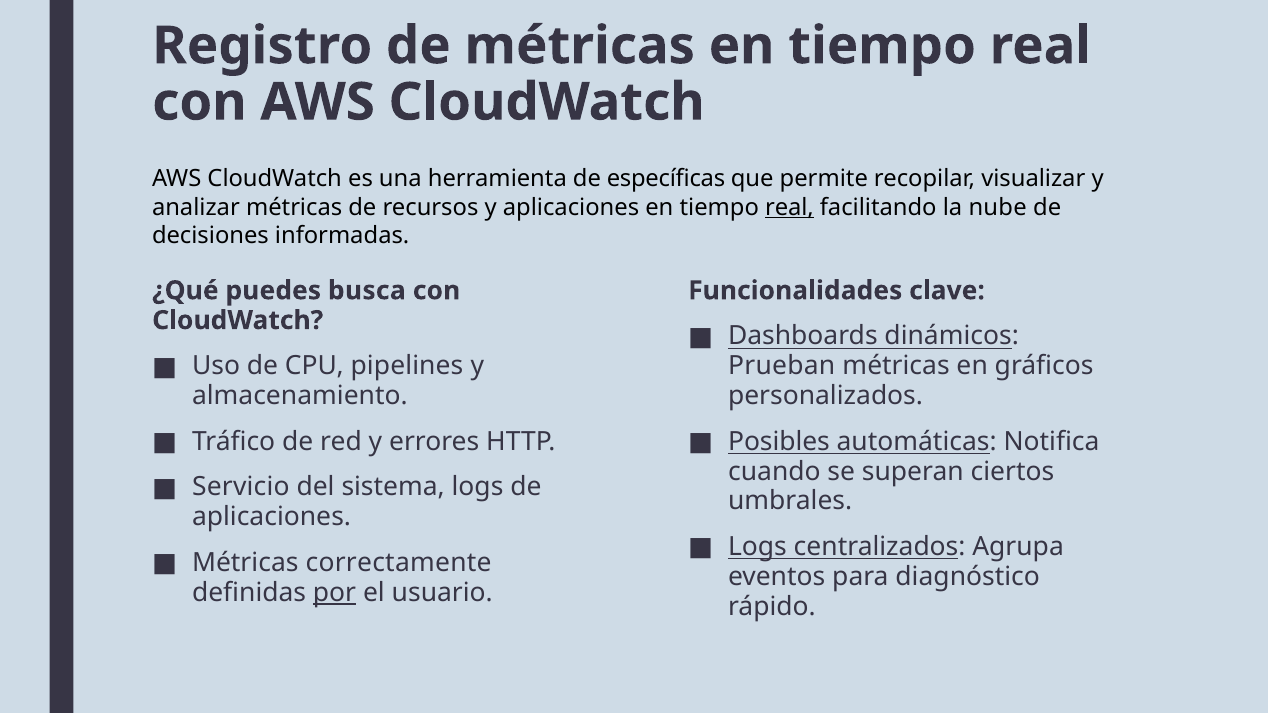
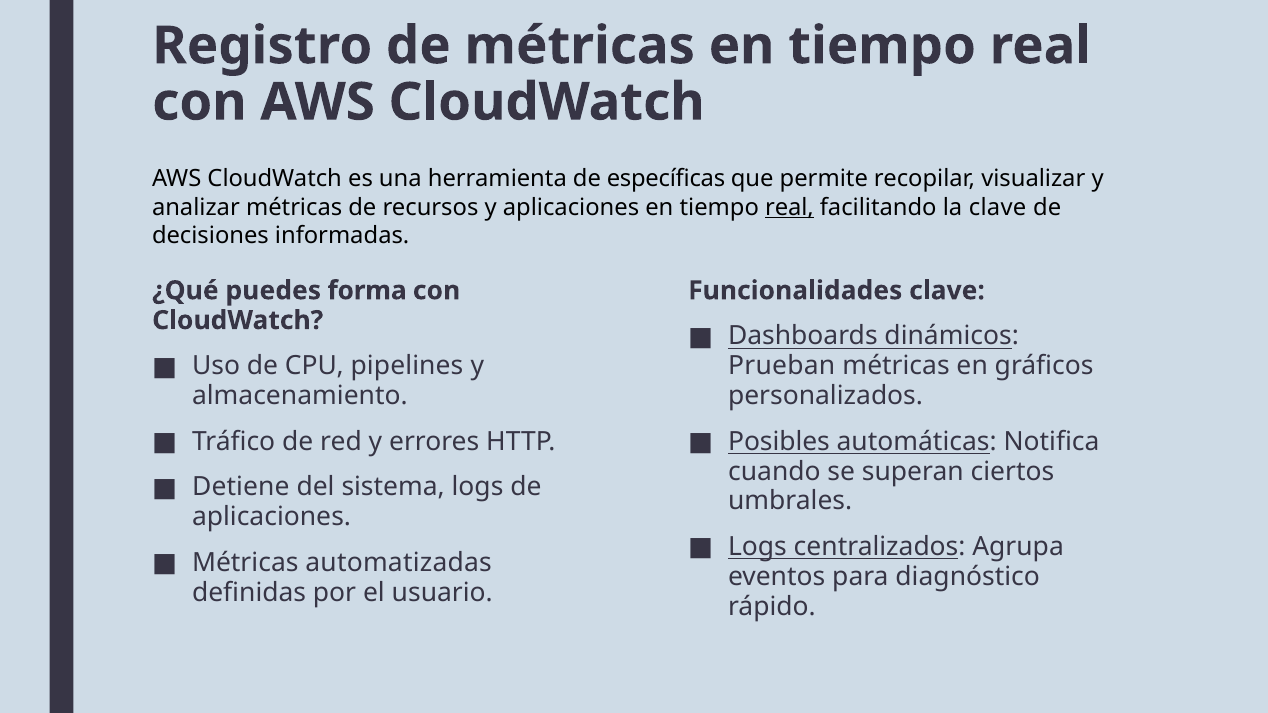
la nube: nube -> clave (998, 207)
busca: busca -> forma (367, 291)
Servicio: Servicio -> Detiene (241, 487)
correctamente: correctamente -> automatizadas (399, 563)
por underline: present -> none (334, 593)
